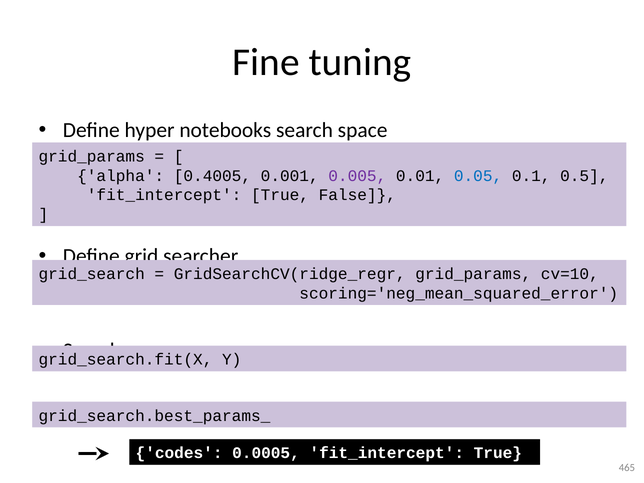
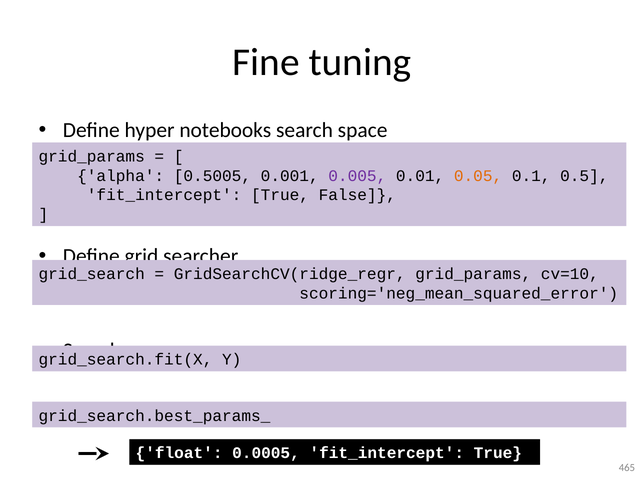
0.4005: 0.4005 -> 0.5005 (212, 176)
0.05 colour: blue -> orange (478, 176)
codes: codes -> float (179, 453)
